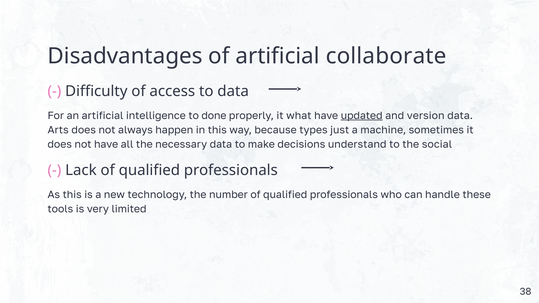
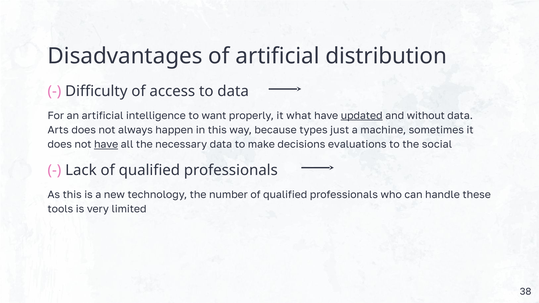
collaborate: collaborate -> distribution (386, 56)
done: done -> want (214, 116)
version: version -> without (426, 116)
have underline: none -> present (106, 145)
understand: understand -> evaluations (357, 145)
